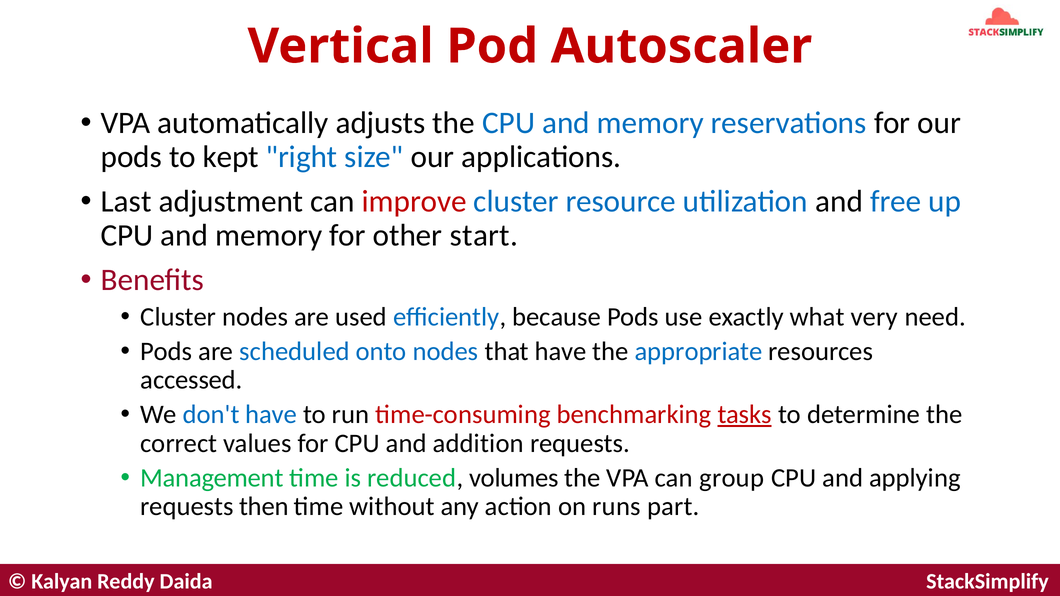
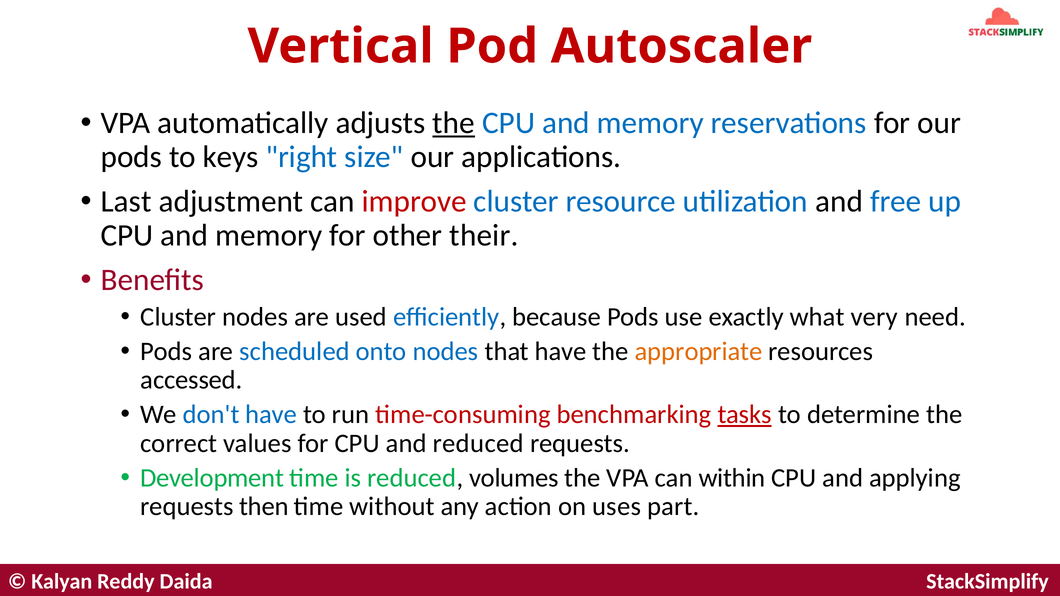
the underline: none -> present (454, 123)
kept: kept -> keys (231, 157)
start: start -> their (484, 235)
appropriate colour: blue -> orange (699, 352)
and addition: addition -> reduced (478, 444)
Management: Management -> Development (212, 478)
group: group -> within (732, 478)
runs: runs -> uses (617, 507)
